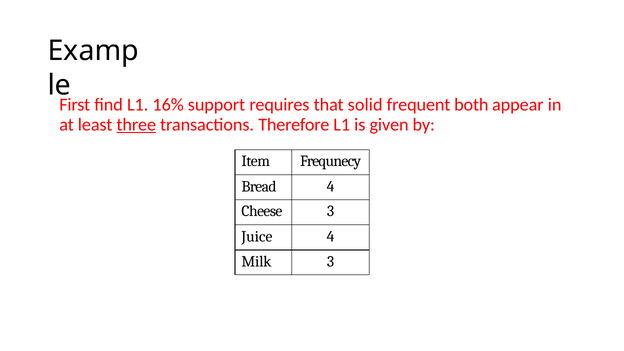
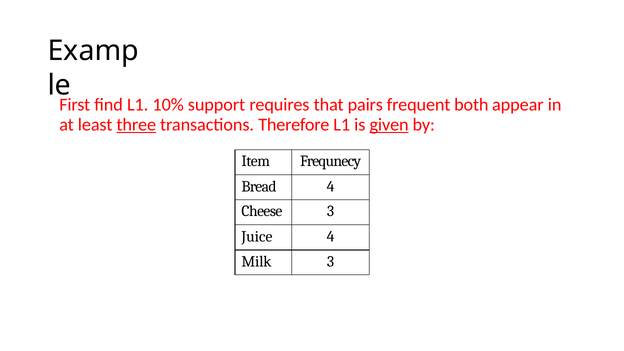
16%: 16% -> 10% (168, 105)
solid: solid -> pairs (365, 105)
given underline: none -> present (389, 124)
